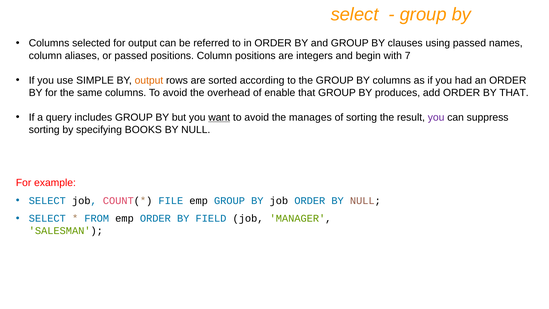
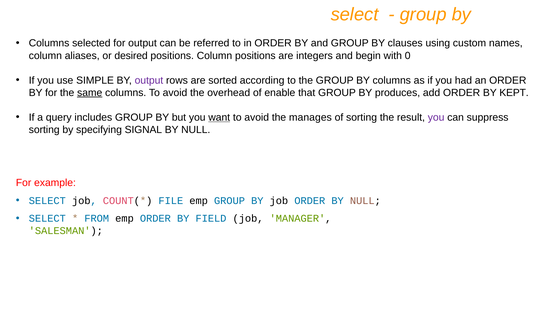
using passed: passed -> custom (469, 43)
or passed: passed -> desired (131, 56)
7: 7 -> 0 (408, 56)
output colour: orange -> purple (149, 80)
same underline: none -> present (90, 93)
BY THAT: THAT -> KEPT (514, 93)
BOOKS: BOOKS -> SIGNAL (143, 130)
